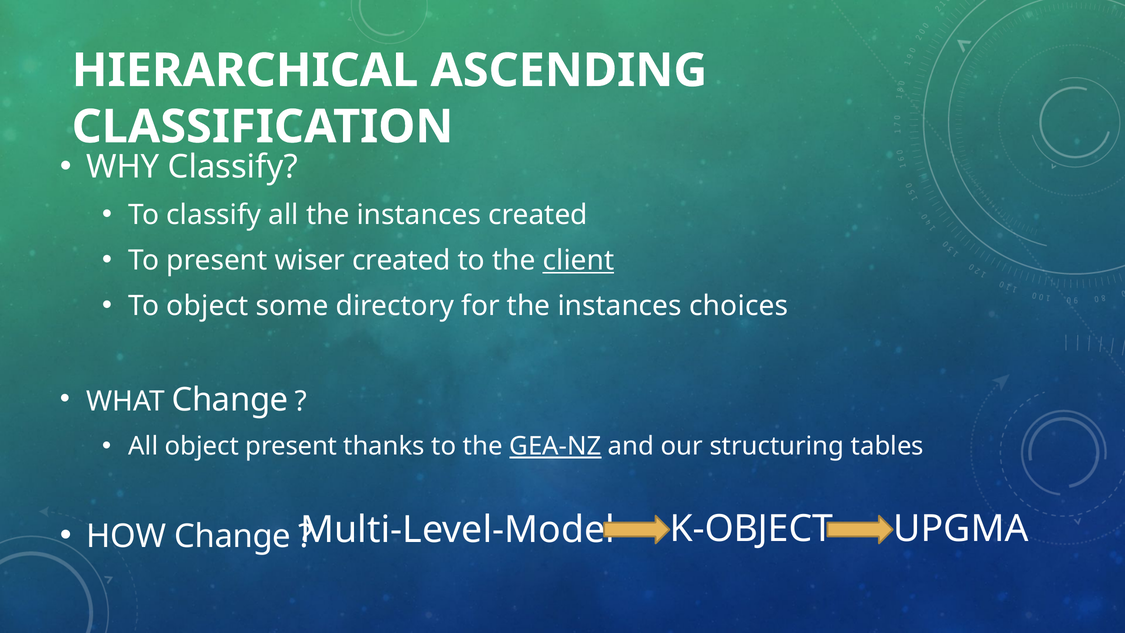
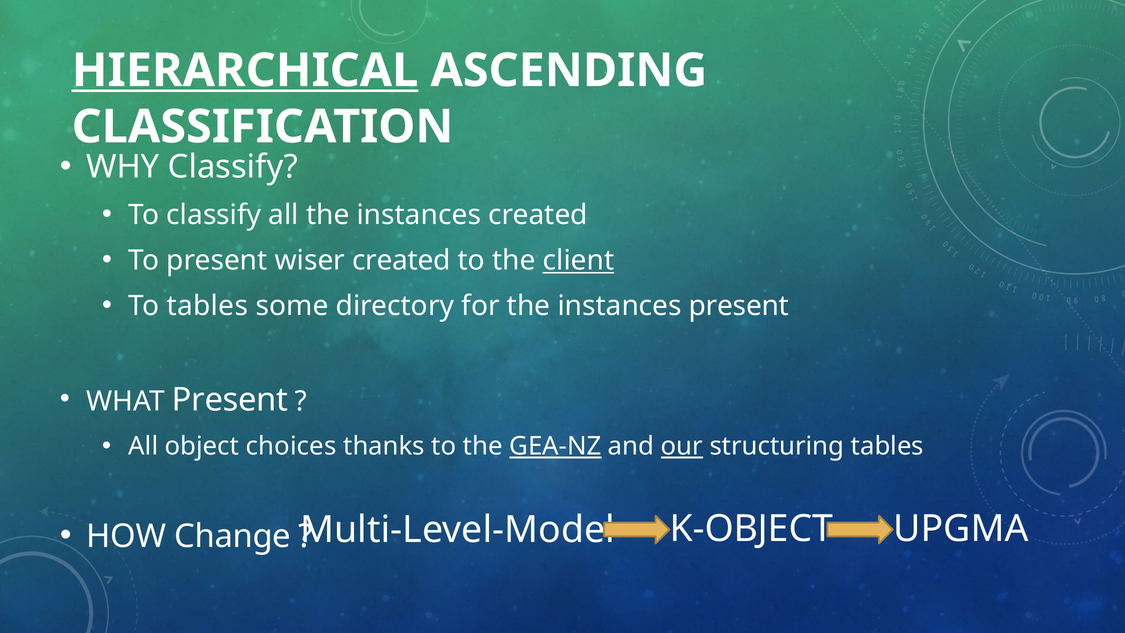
HIERARCHICAL underline: none -> present (245, 71)
To object: object -> tables (207, 306)
instances choices: choices -> present (739, 306)
WHAT Change: Change -> Present (230, 400)
object present: present -> choices (291, 446)
our underline: none -> present (682, 446)
